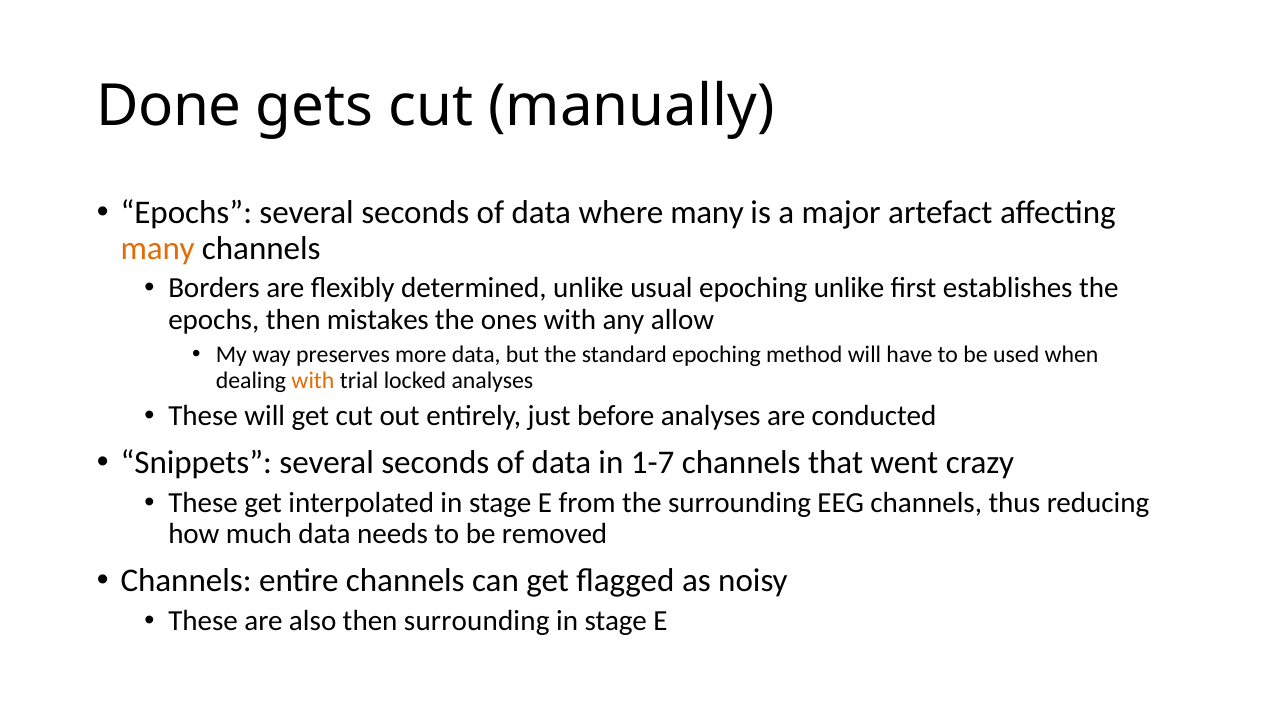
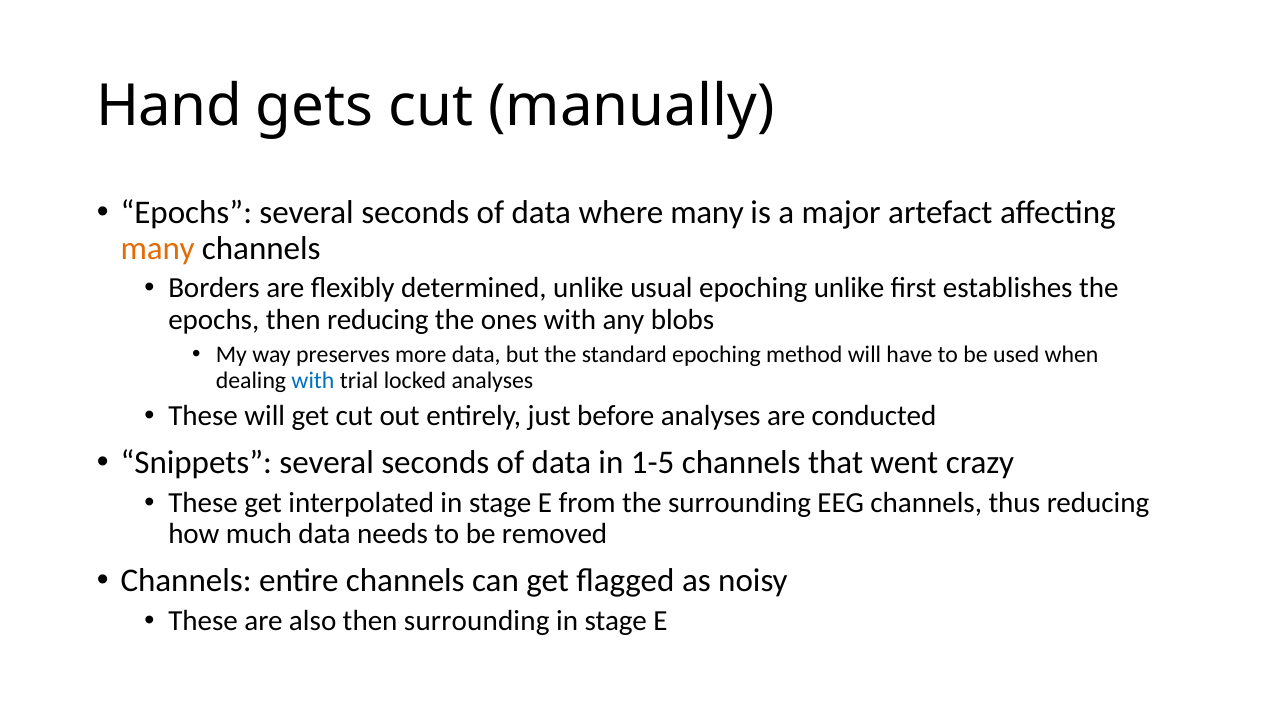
Done: Done -> Hand (169, 107)
then mistakes: mistakes -> reducing (378, 320)
allow: allow -> blobs (683, 320)
with colour: orange -> blue (313, 381)
1-7: 1-7 -> 1-5 (653, 463)
